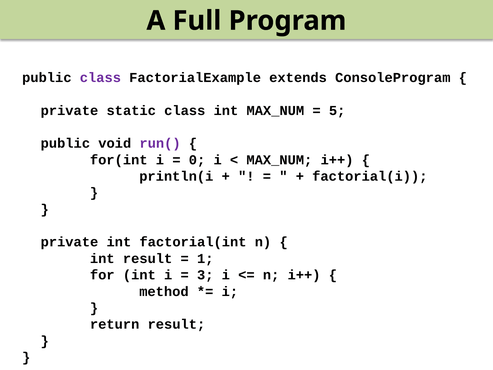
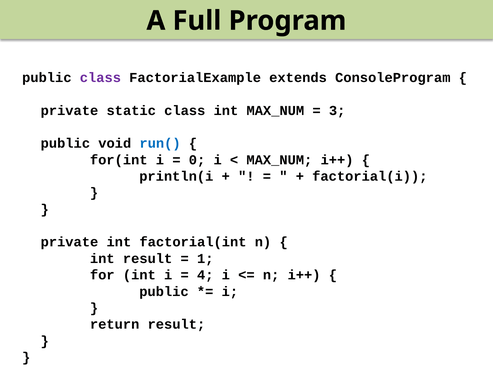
5: 5 -> 3 (337, 110)
run( colour: purple -> blue (160, 143)
3: 3 -> 4 (205, 275)
method: method -> public (164, 291)
